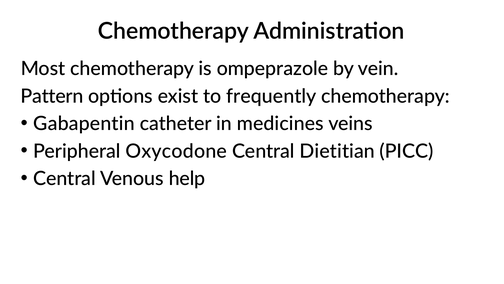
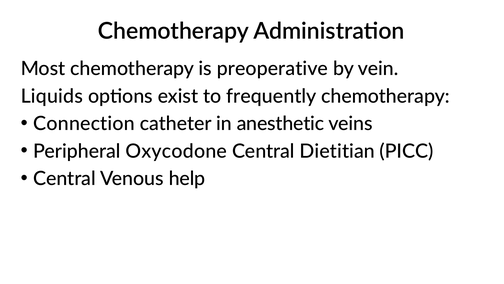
ompeprazole: ompeprazole -> preoperative (272, 69)
Pattern: Pattern -> Liquids (52, 96)
Gabapentin: Gabapentin -> Connection (84, 124)
medicines: medicines -> anesthetic (280, 124)
